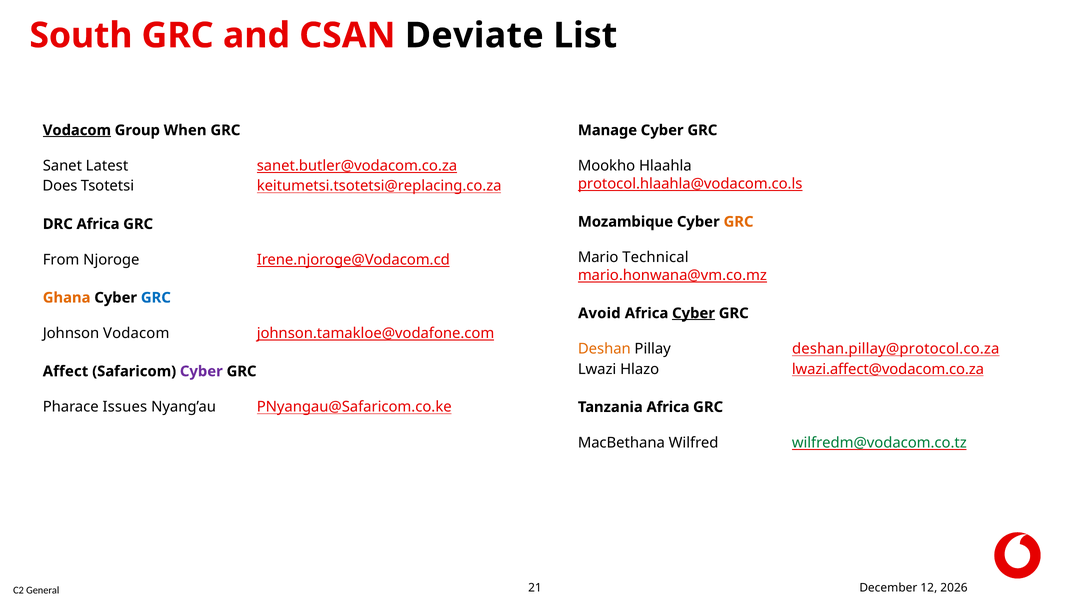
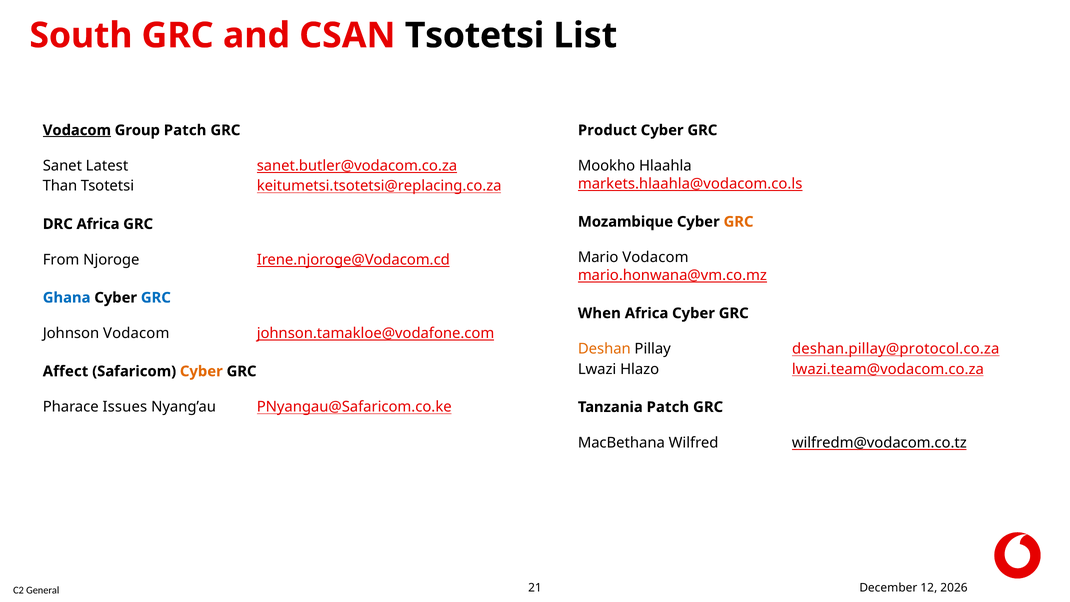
CSAN Deviate: Deviate -> Tsotetsi (475, 35)
Group When: When -> Patch (185, 130)
Manage: Manage -> Product (607, 130)
protocol.hlaahla@vodacom.co.ls: protocol.hlaahla@vodacom.co.ls -> markets.hlaahla@vodacom.co.ls (690, 184)
Does: Does -> Than (60, 186)
Mario Technical: Technical -> Vodacom (655, 257)
Ghana colour: orange -> blue (67, 298)
Avoid: Avoid -> When (599, 313)
Cyber underline: present -> none (694, 313)
lwazi.affect@vodacom.co.za: lwazi.affect@vodacom.co.za -> lwazi.team@vodacom.co.za (888, 369)
Cyber colour: purple -> orange (201, 371)
Tanzania Africa: Africa -> Patch (668, 407)
wilfredm@vodacom.co.tz colour: green -> black (879, 443)
